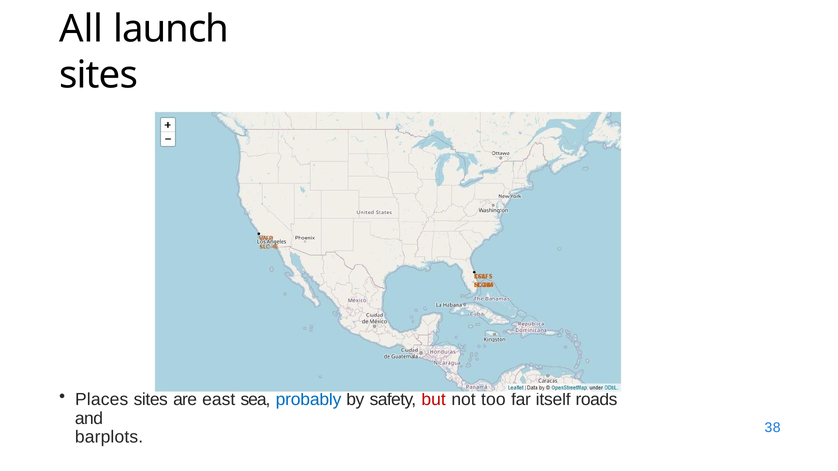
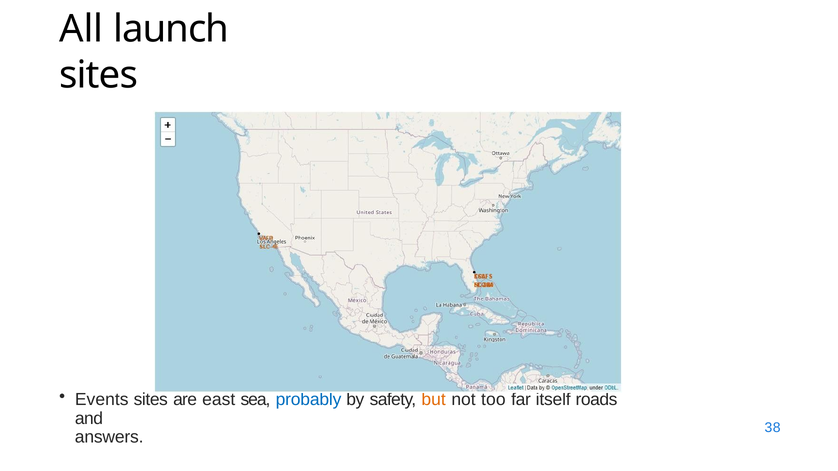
Places: Places -> Events (102, 400)
but colour: red -> orange (434, 400)
barplots: barplots -> answers (109, 438)
